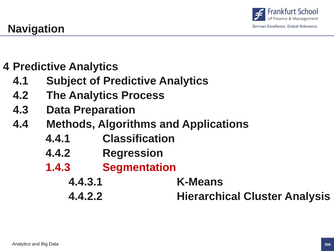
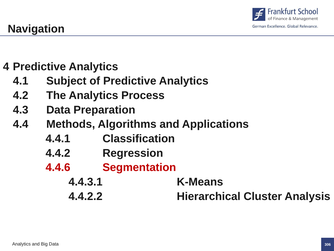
1.4.3: 1.4.3 -> 4.4.6 (58, 167)
